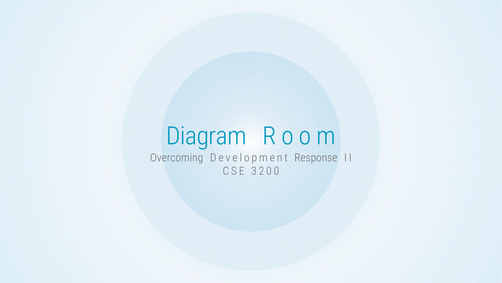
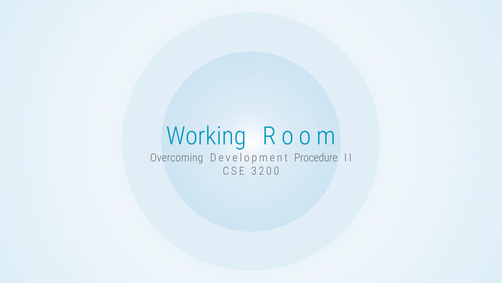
Diagram: Diagram -> Working (206, 136)
Response: Response -> Procedure (316, 158)
